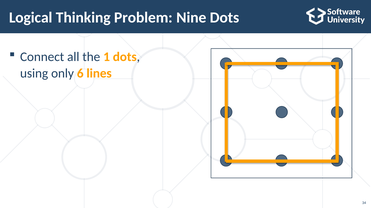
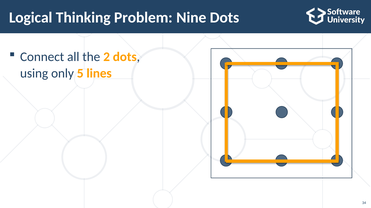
1: 1 -> 2 (107, 57)
6: 6 -> 5 (80, 74)
